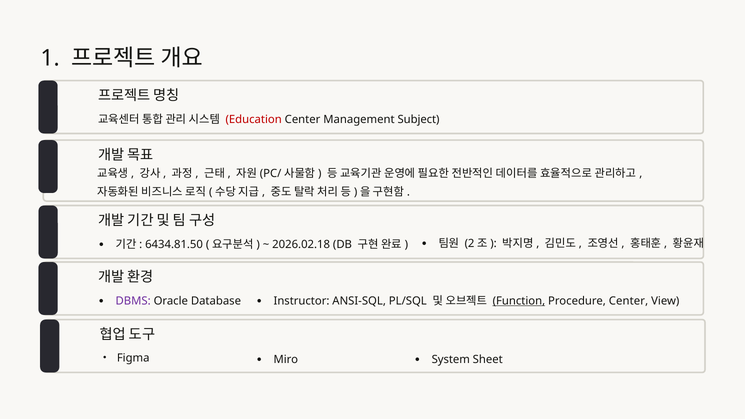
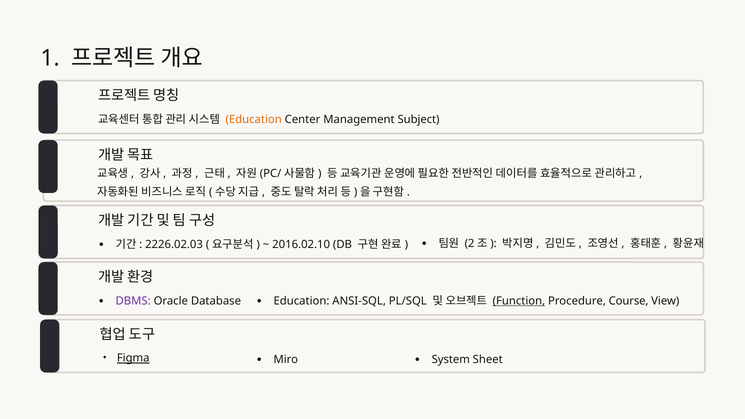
Education colour: red -> orange (254, 119)
6434.81.50: 6434.81.50 -> 2226.02.03 (174, 244)
2026.02.18: 2026.02.18 -> 2016.02.10 (301, 244)
Instructor: Instructor -> Education (302, 301)
Procedure Center: Center -> Course (629, 301)
Figma underline: none -> present (133, 358)
